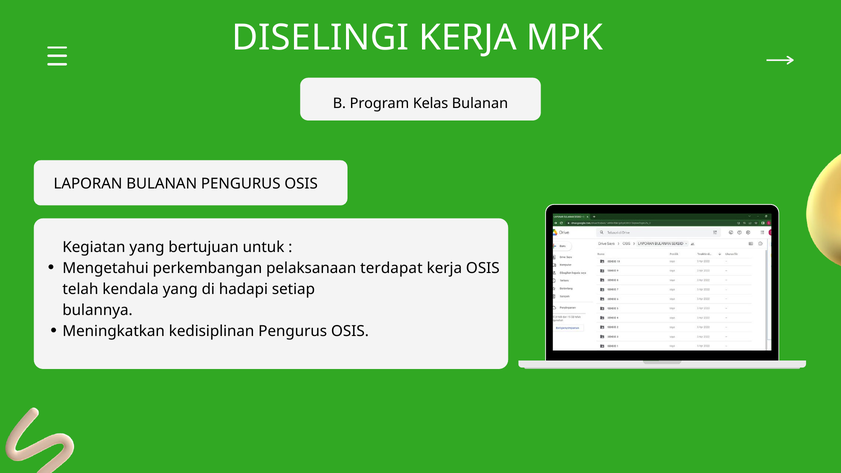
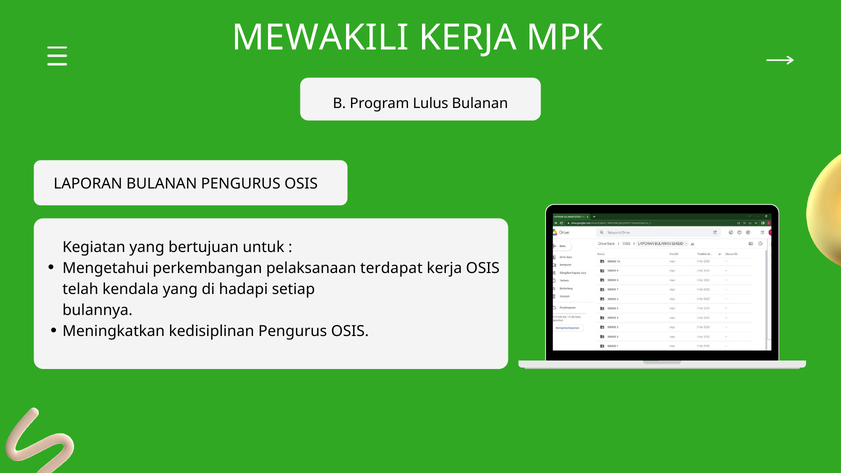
DISELINGI: DISELINGI -> MEWAKILI (321, 38)
Kelas: Kelas -> Lulus (431, 103)
